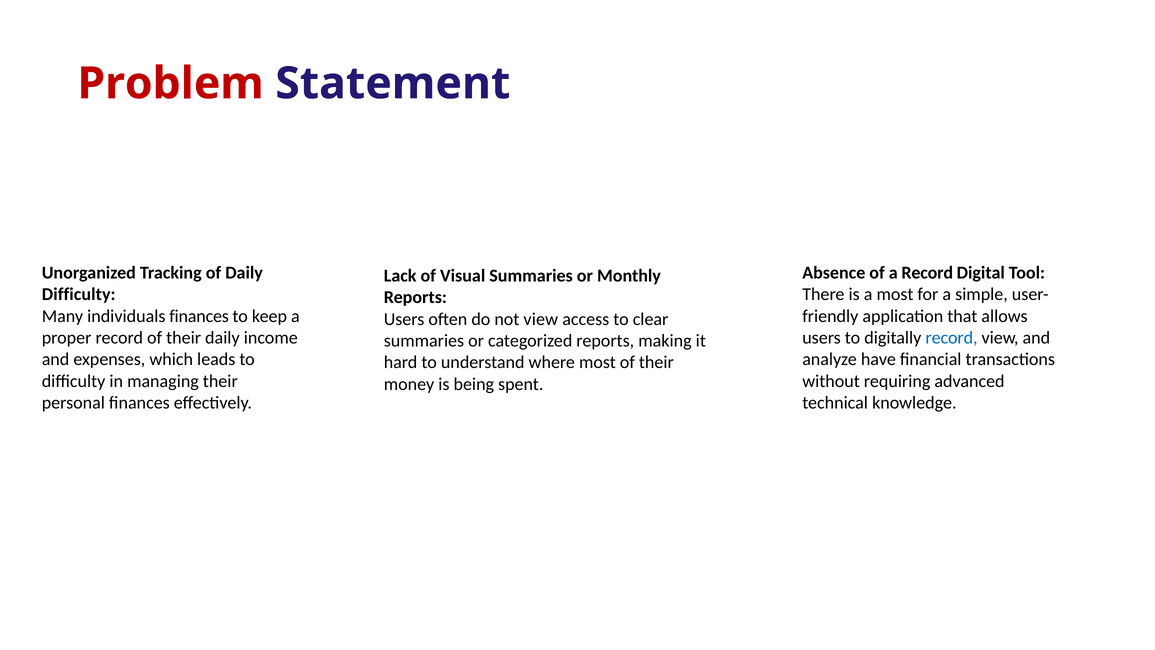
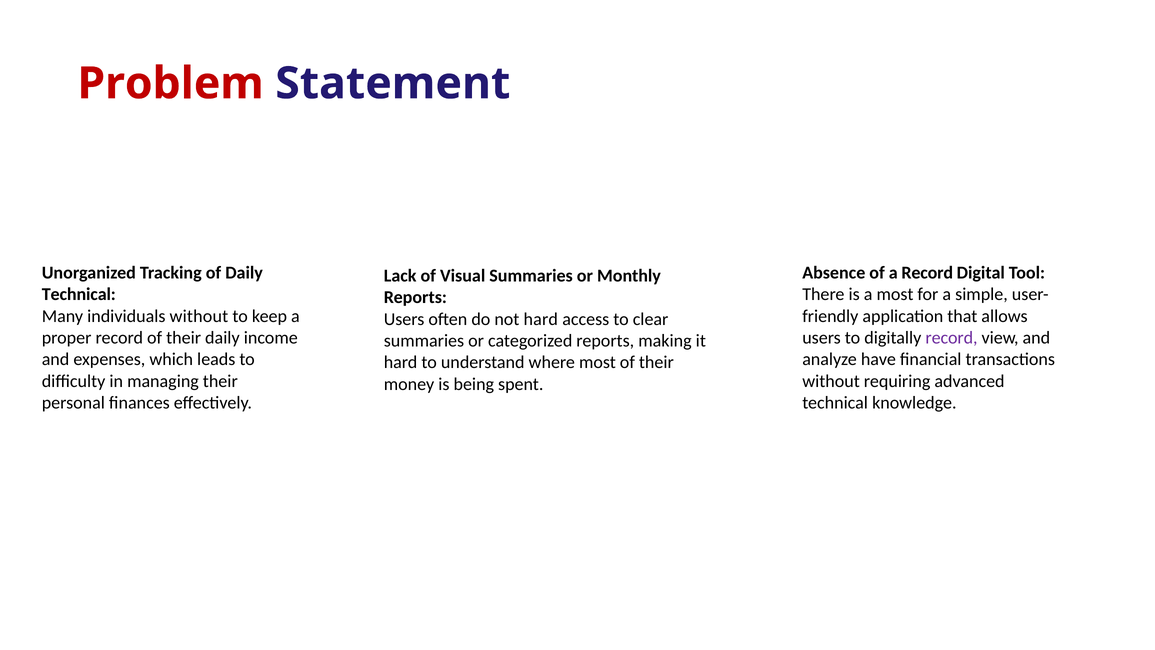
Difficulty: Difficulty -> Technical (79, 294)
individuals finances: finances -> without (199, 316)
not view: view -> hard (541, 319)
record colour: blue -> purple (952, 338)
